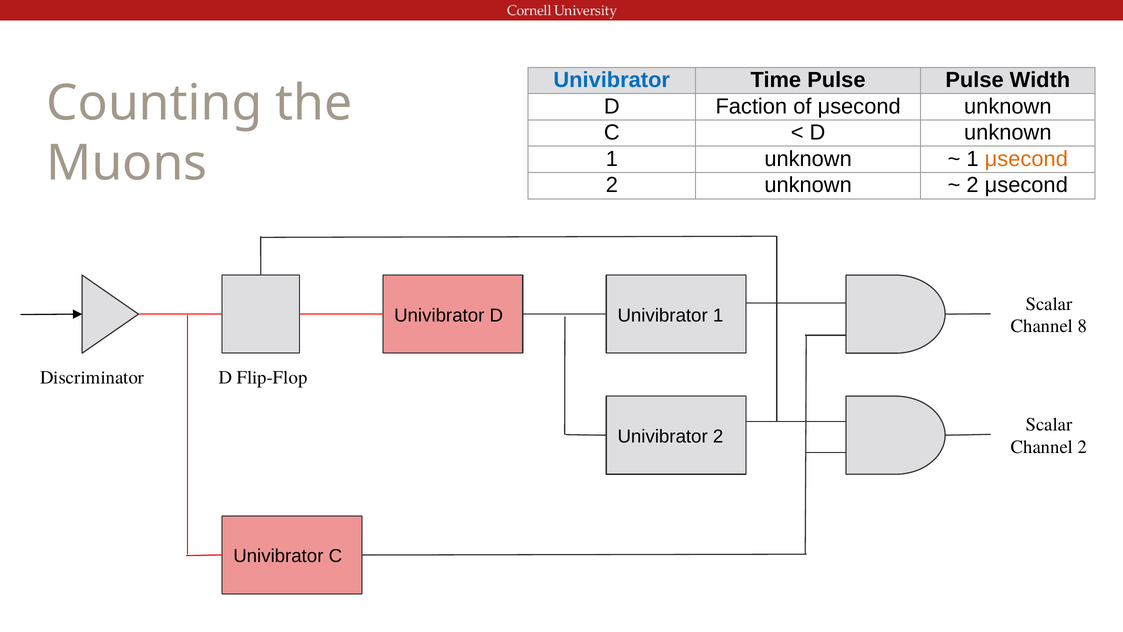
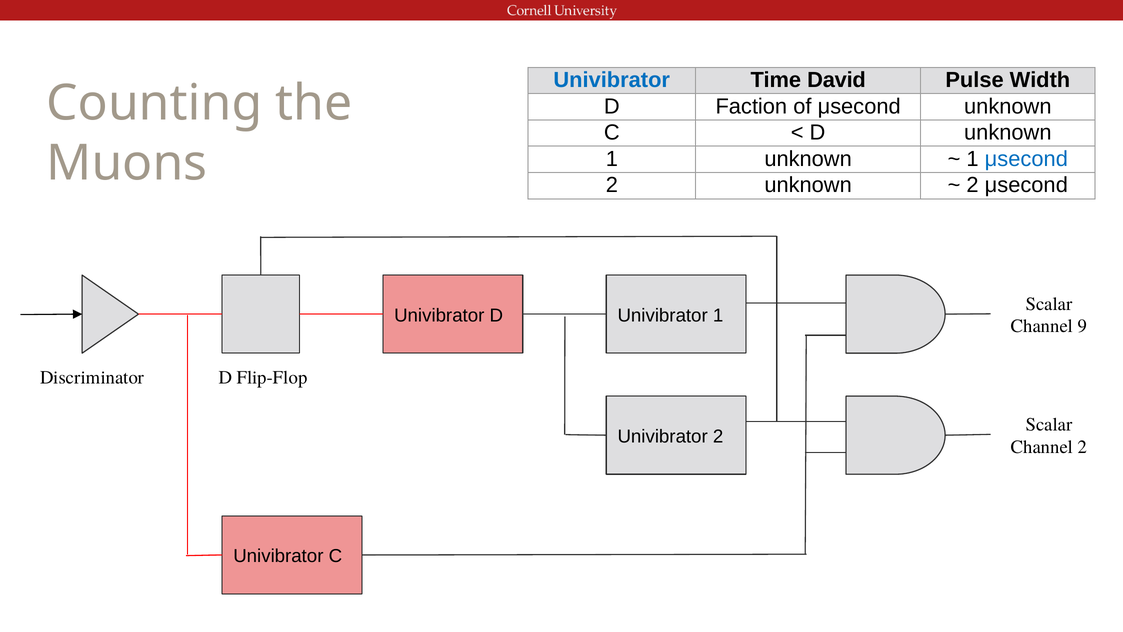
Time Pulse: Pulse -> David (837, 80)
μsecond colour: orange -> blue (1026, 159)
8: 8 -> 9 (1082, 326)
